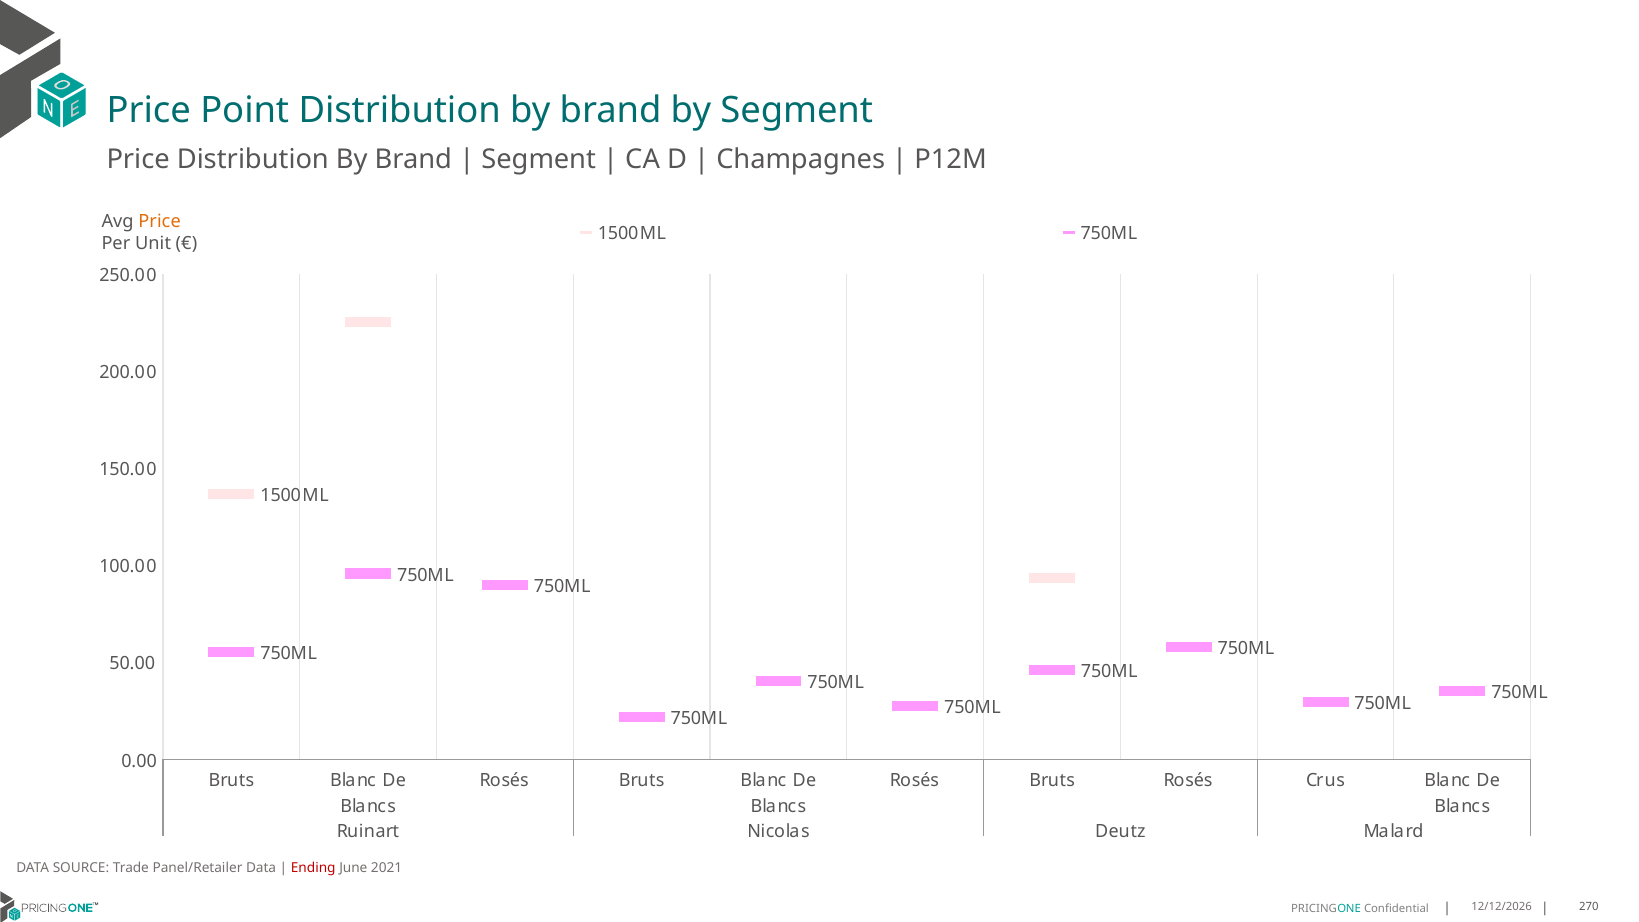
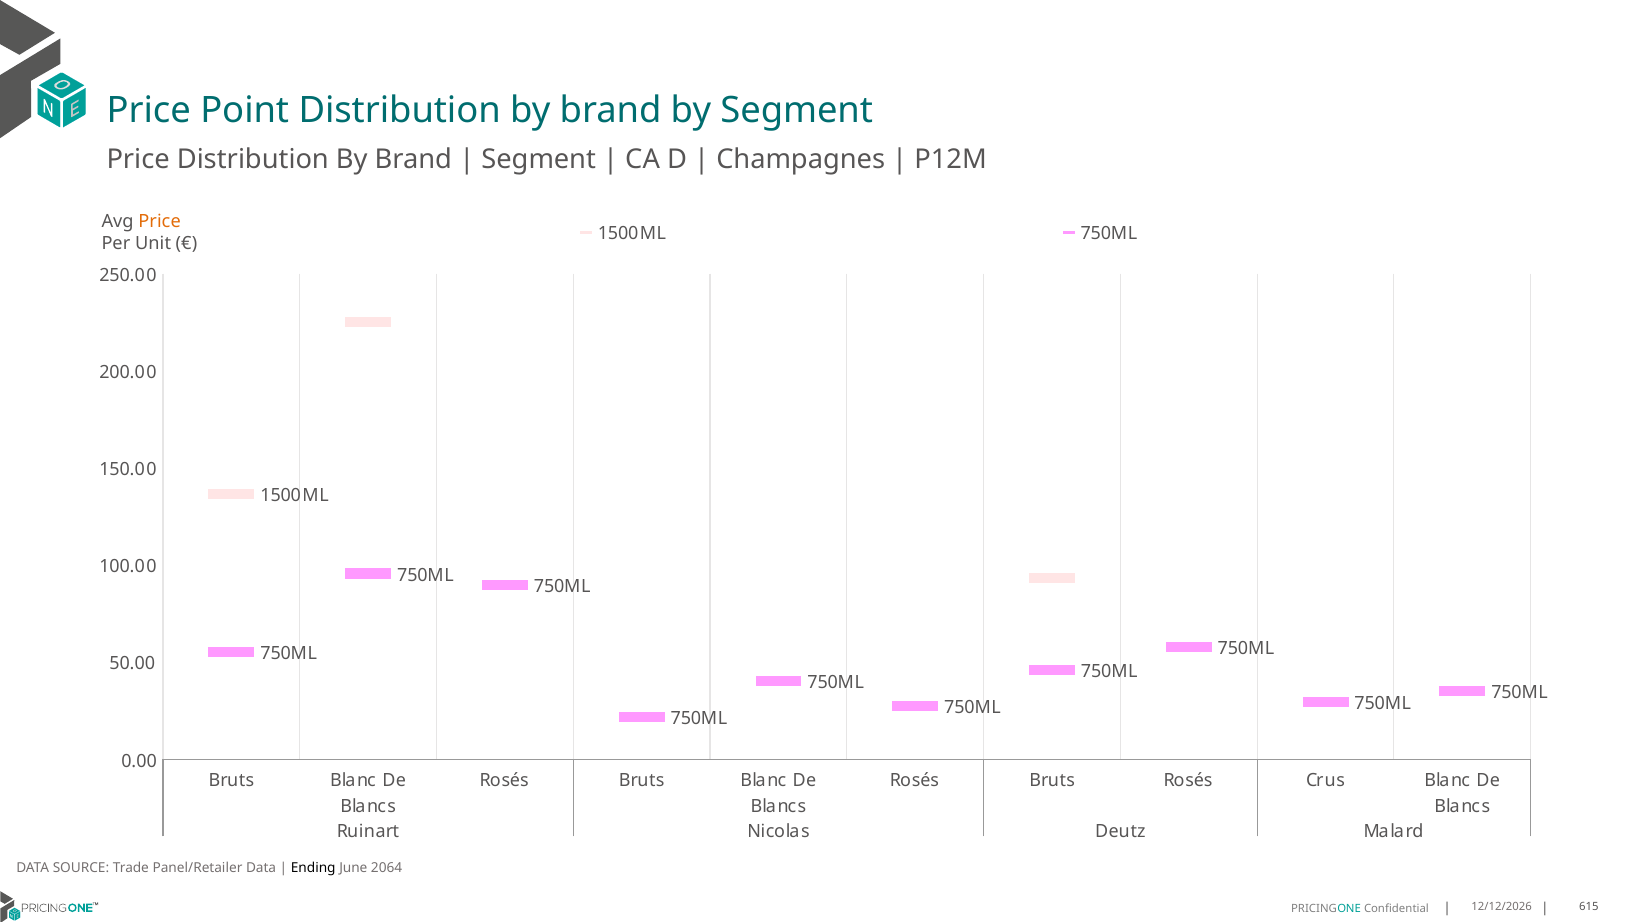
Ending colour: red -> black (313, 868)
2021: 2021 -> 2064 (387, 868)
270: 270 -> 615 (1589, 906)
